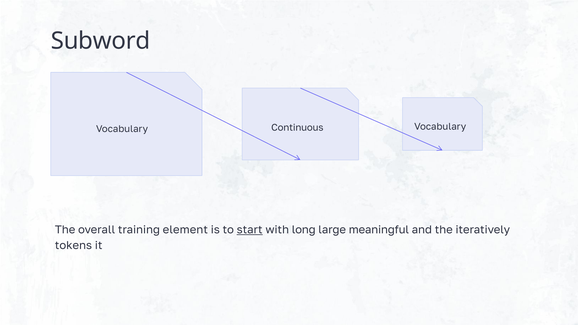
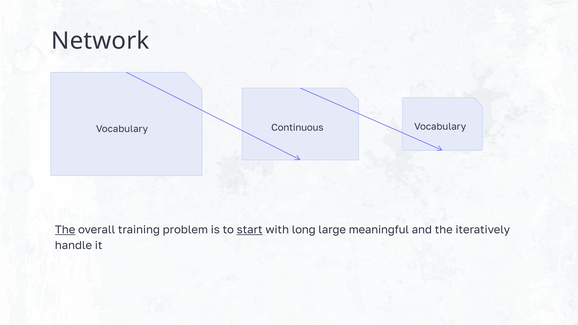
Subword: Subword -> Network (100, 41)
The underline: none -> present (65, 230)
element: element -> problem (185, 230)
tokens: tokens -> handle (73, 245)
